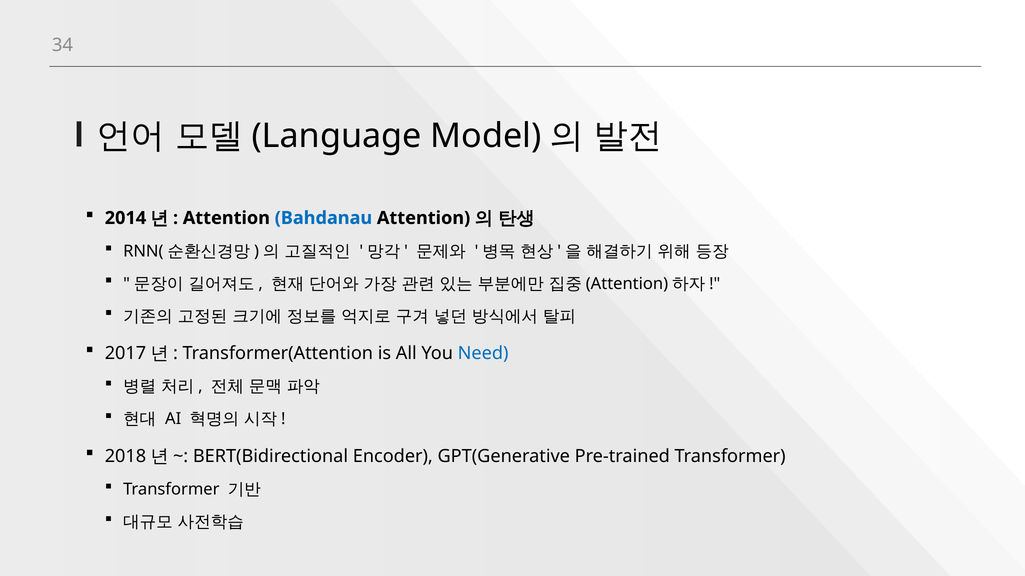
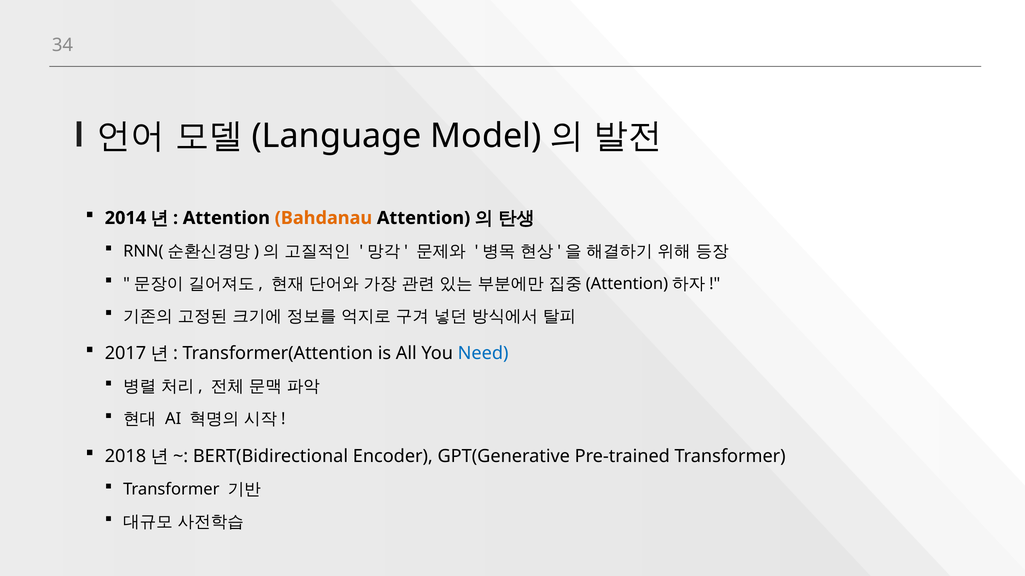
Bahdanau colour: blue -> orange (323, 218)
